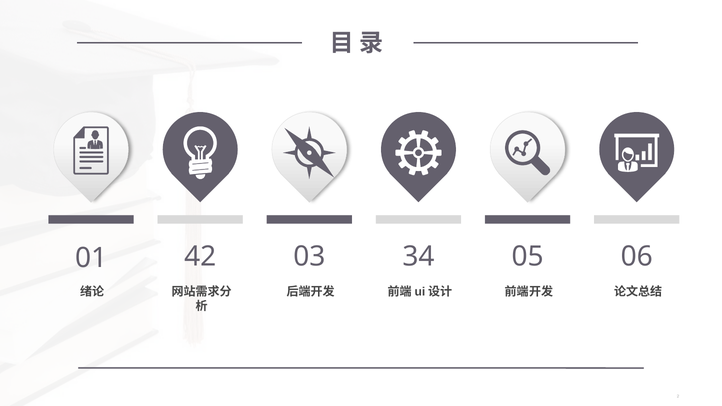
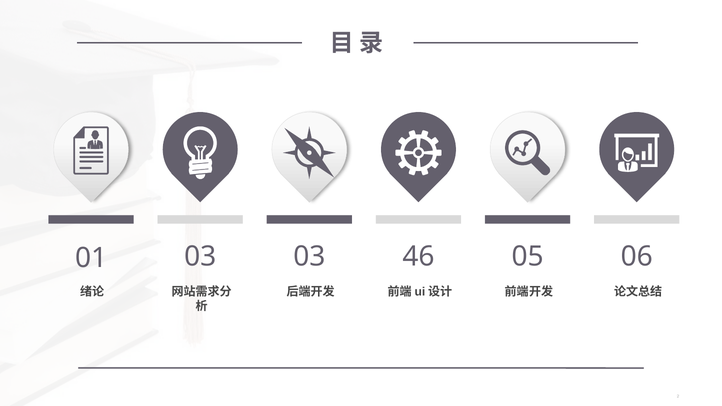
01 42: 42 -> 03 (200, 257)
34: 34 -> 46 (418, 257)
